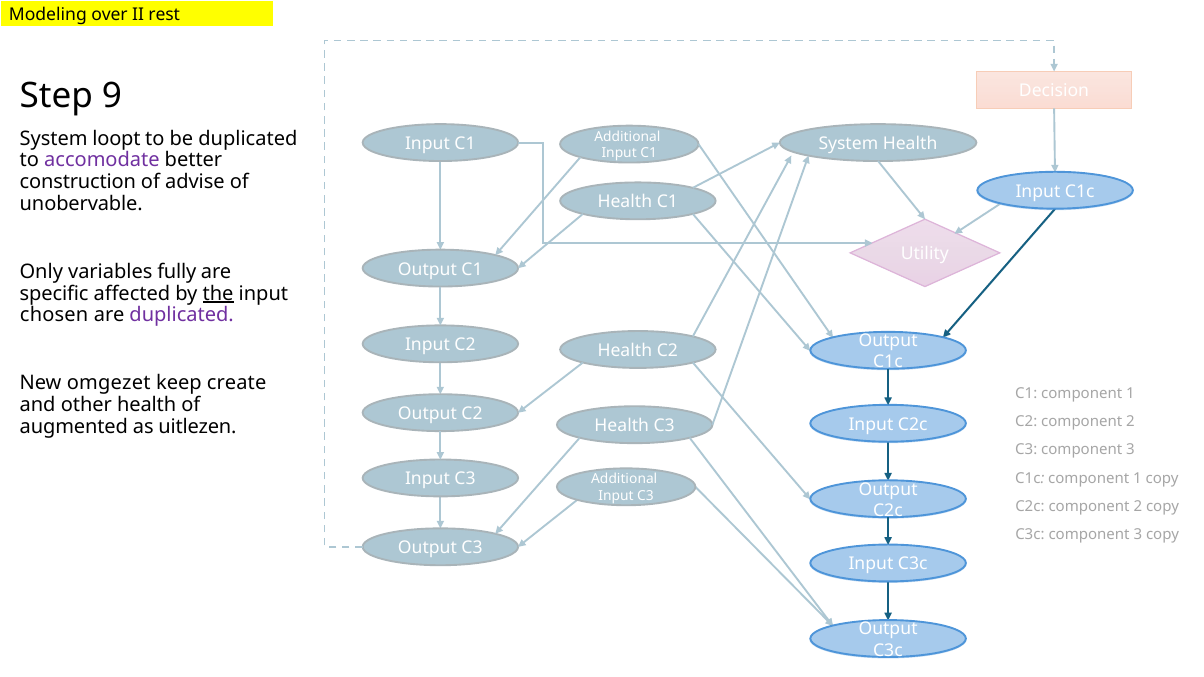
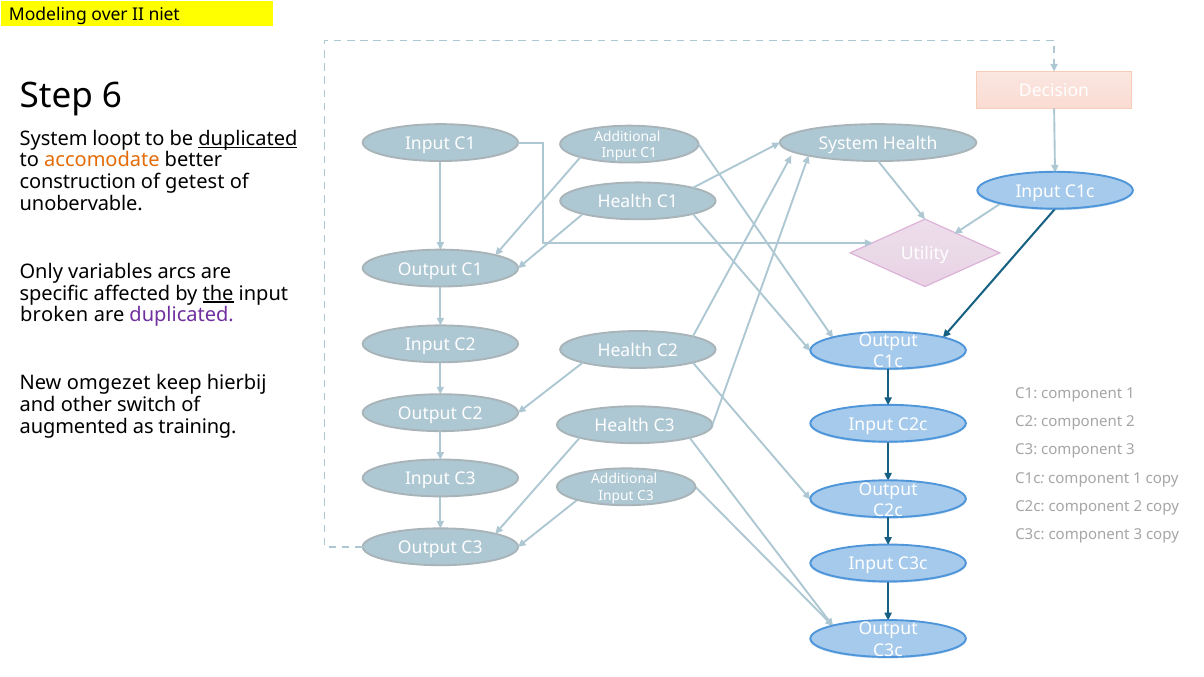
rest: rest -> niet (164, 15)
9: 9 -> 6 (112, 96)
duplicated underline: none -> present (248, 139)
accomodate colour: purple -> orange (102, 160)
advise: advise -> getest (195, 182)
fully: fully -> arcs (177, 272)
chosen: chosen -> broken (54, 315)
create: create -> hierbij (237, 383)
other health: health -> switch (147, 405)
uitlezen: uitlezen -> training (197, 427)
